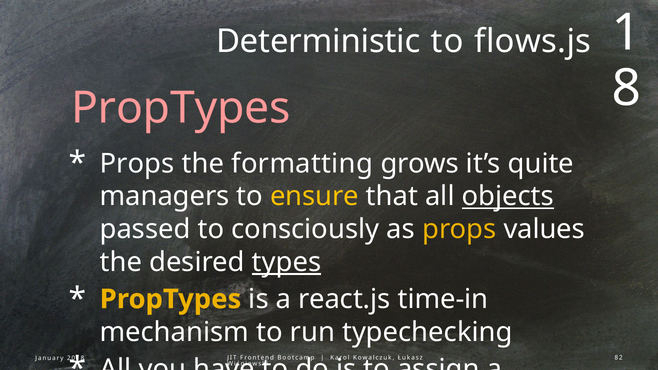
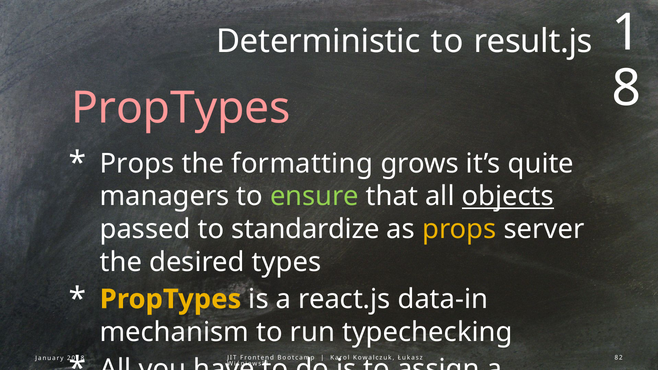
flows.js: flows.js -> result.js (533, 42)
ensure colour: yellow -> light green (314, 196)
consciously: consciously -> standardize (305, 229)
values: values -> server (544, 229)
types underline: present -> none (287, 262)
time-in: time-in -> data-in (443, 299)
